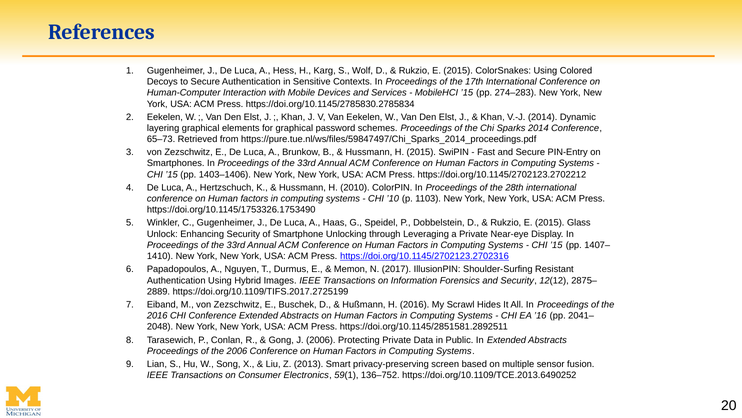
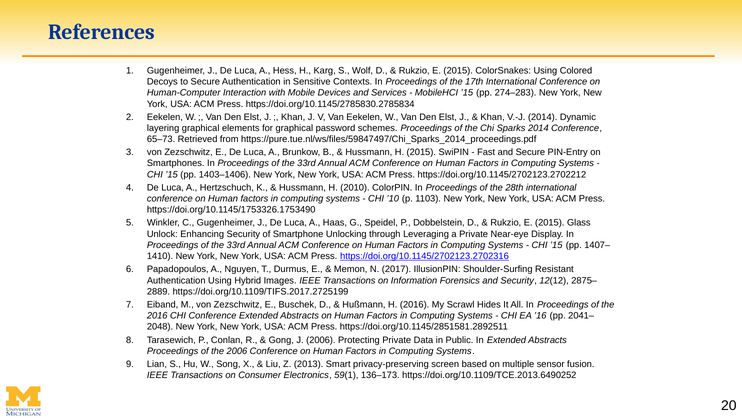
136–752: 136–752 -> 136–173 (380, 375)
